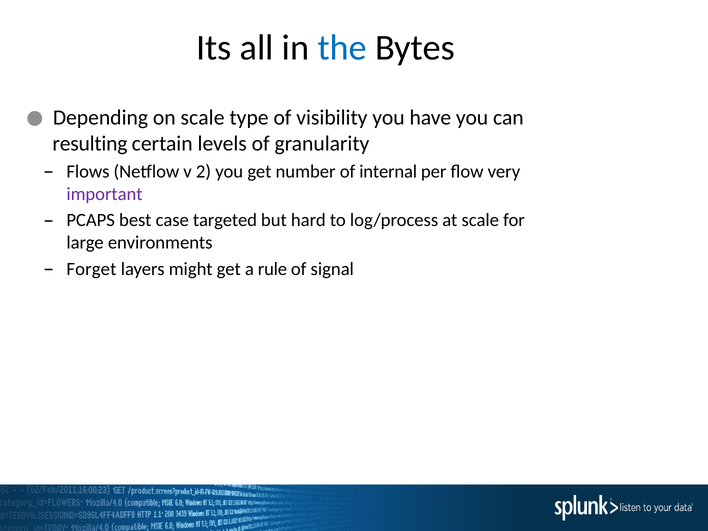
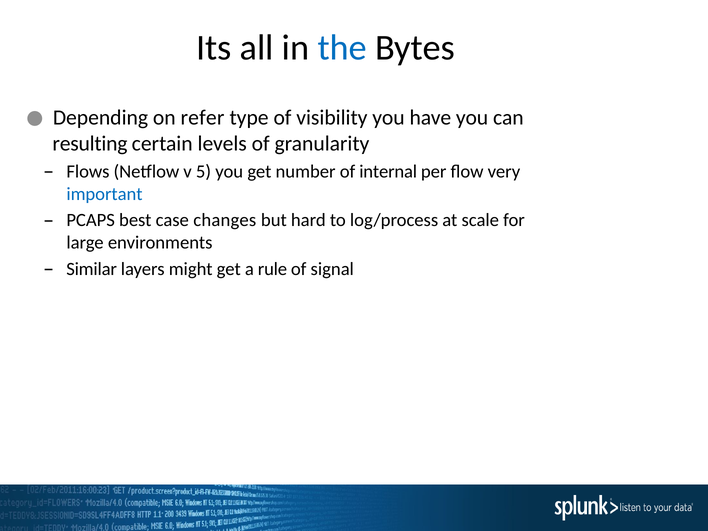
on scale: scale -> refer (202, 118)
2: 2 -> 5 (204, 172)
important colour: purple -> blue (104, 194)
targeted: targeted -> changes (225, 220)
Forget: Forget -> Similar (92, 269)
